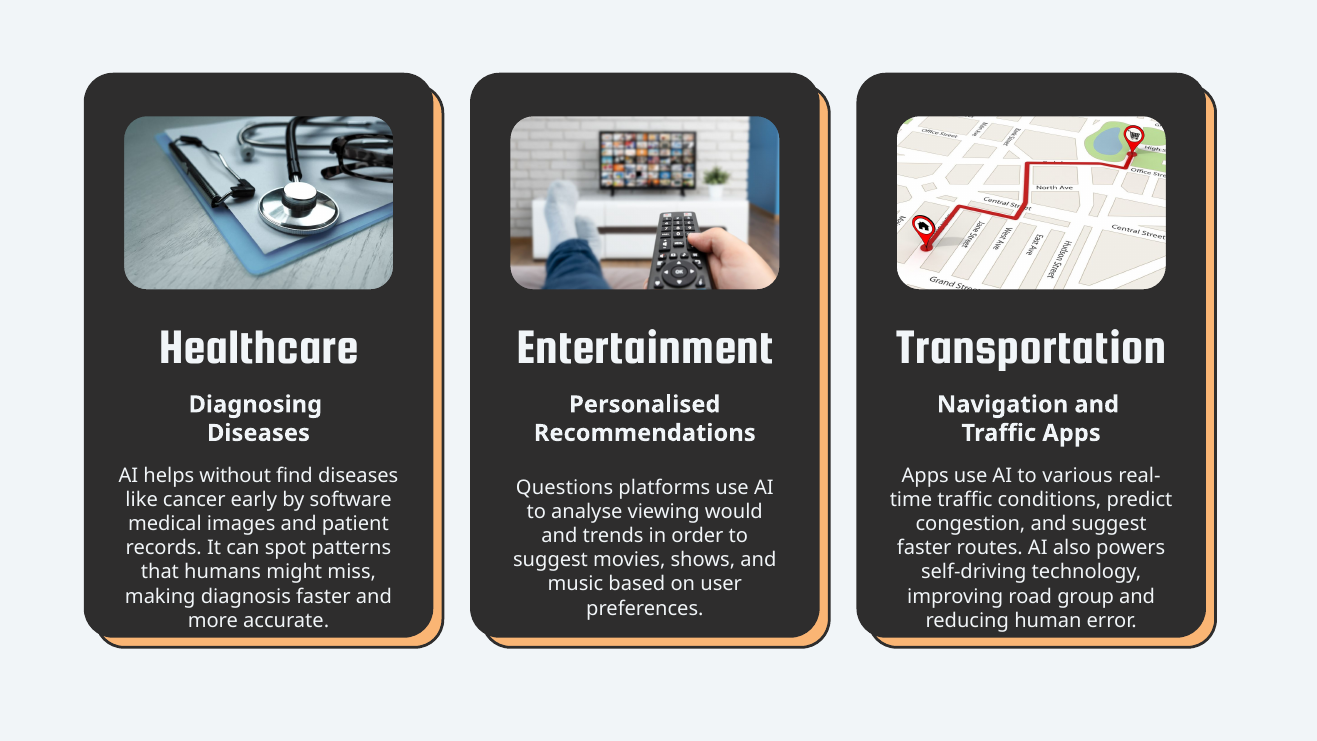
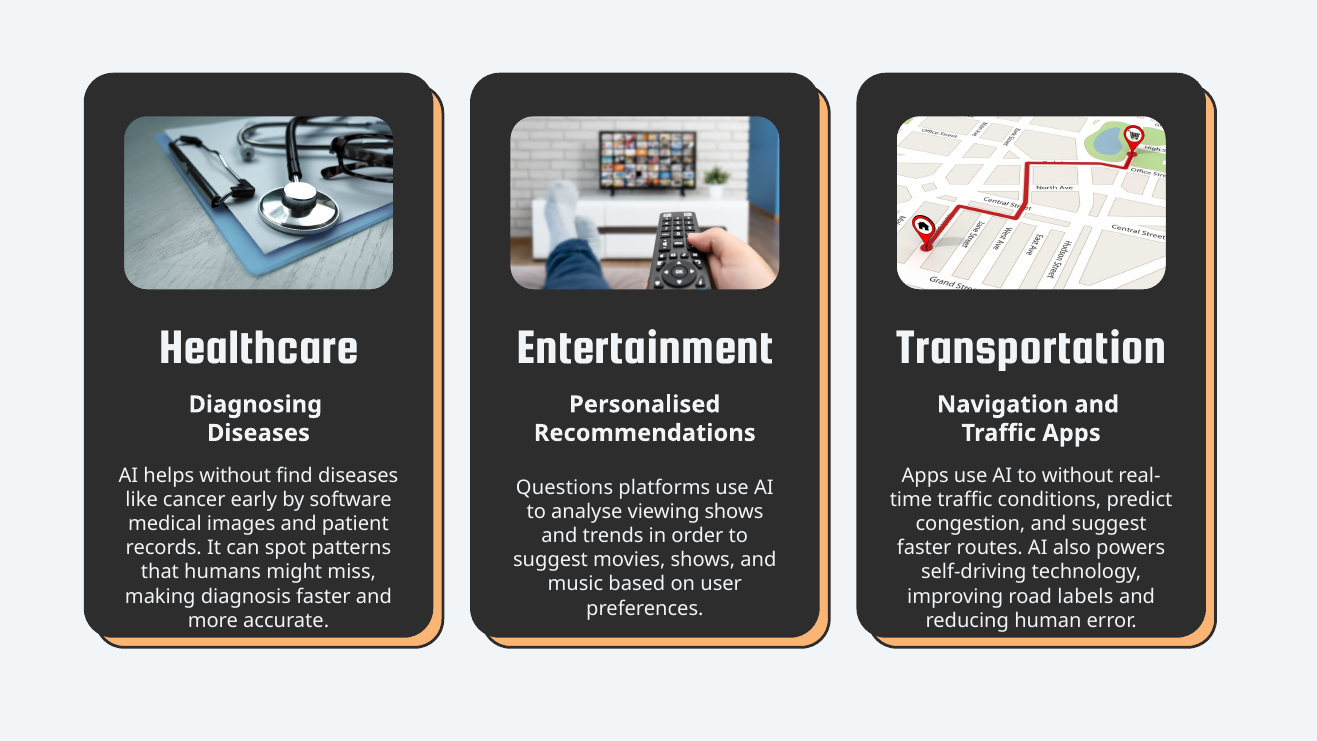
to various: various -> without (1078, 476)
viewing would: would -> shows (734, 512)
group: group -> labels (1085, 596)
